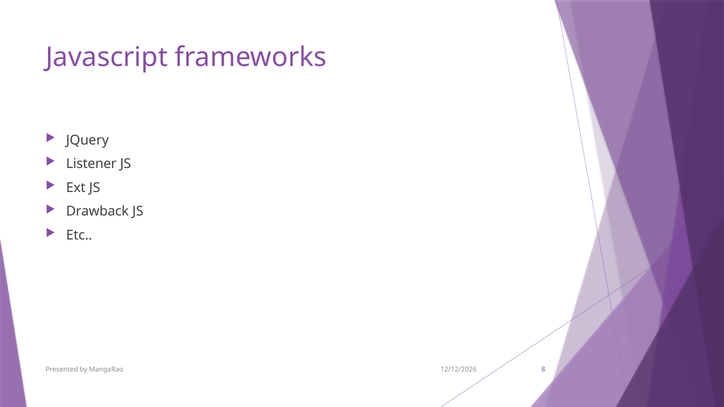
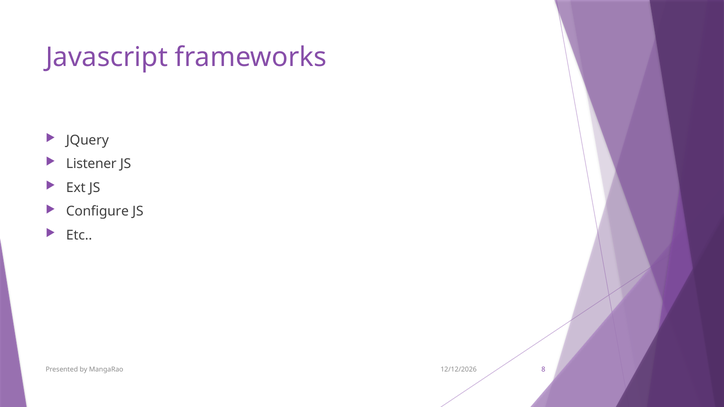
Drawback: Drawback -> Configure (97, 212)
